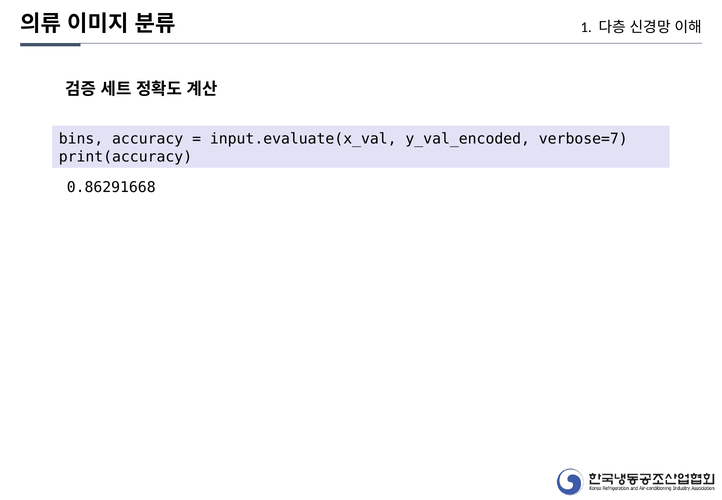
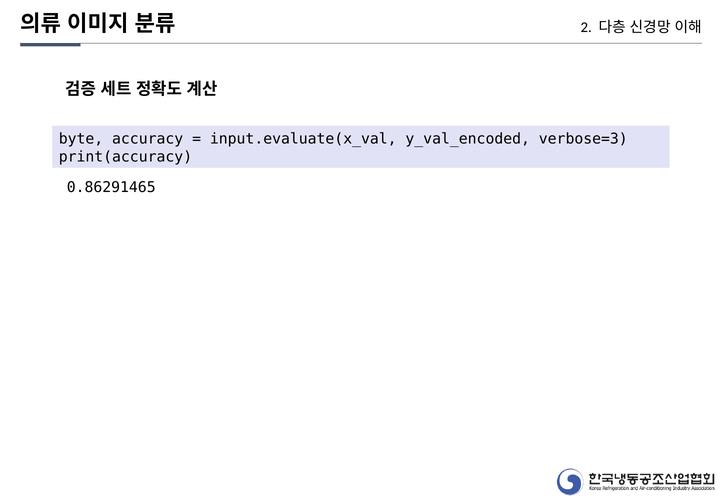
1: 1 -> 2 (586, 27)
bins: bins -> byte (81, 139)
verbose=7: verbose=7 -> verbose=3 (583, 139)
0.86291668: 0.86291668 -> 0.86291465 (111, 187)
